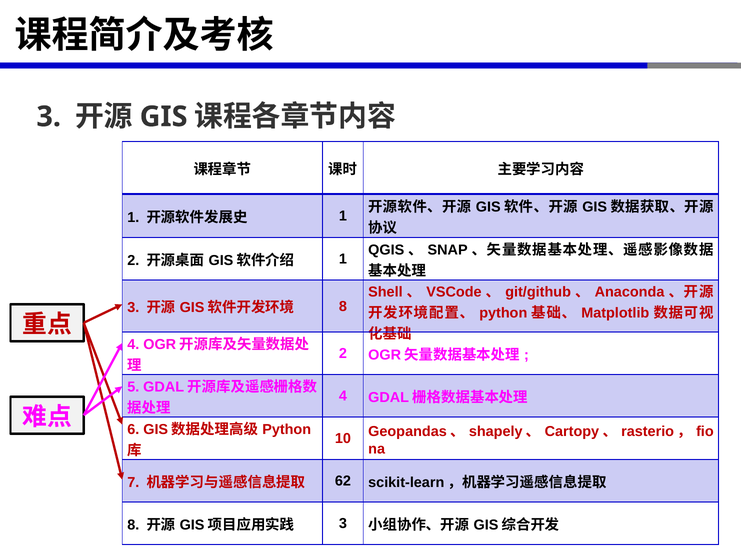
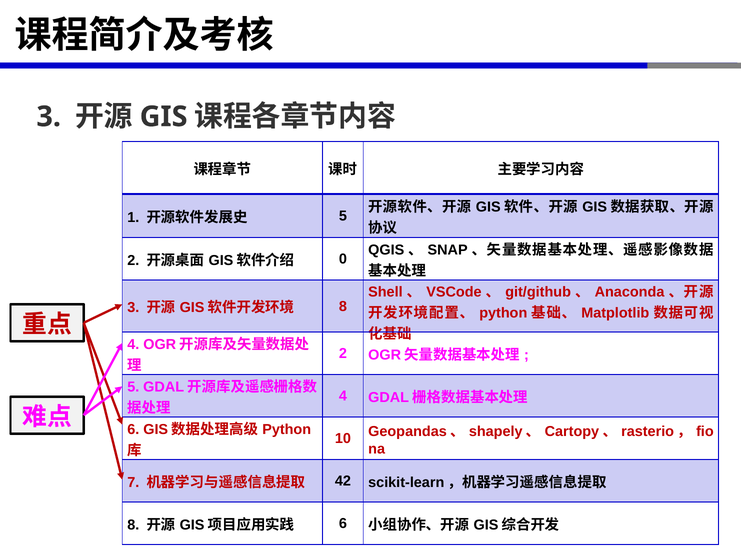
1: 1 -> 5 (343, 216)
1: 1 -> 0 (343, 259)
62: 62 -> 42 (343, 481)
3: 3 -> 6 (343, 523)
